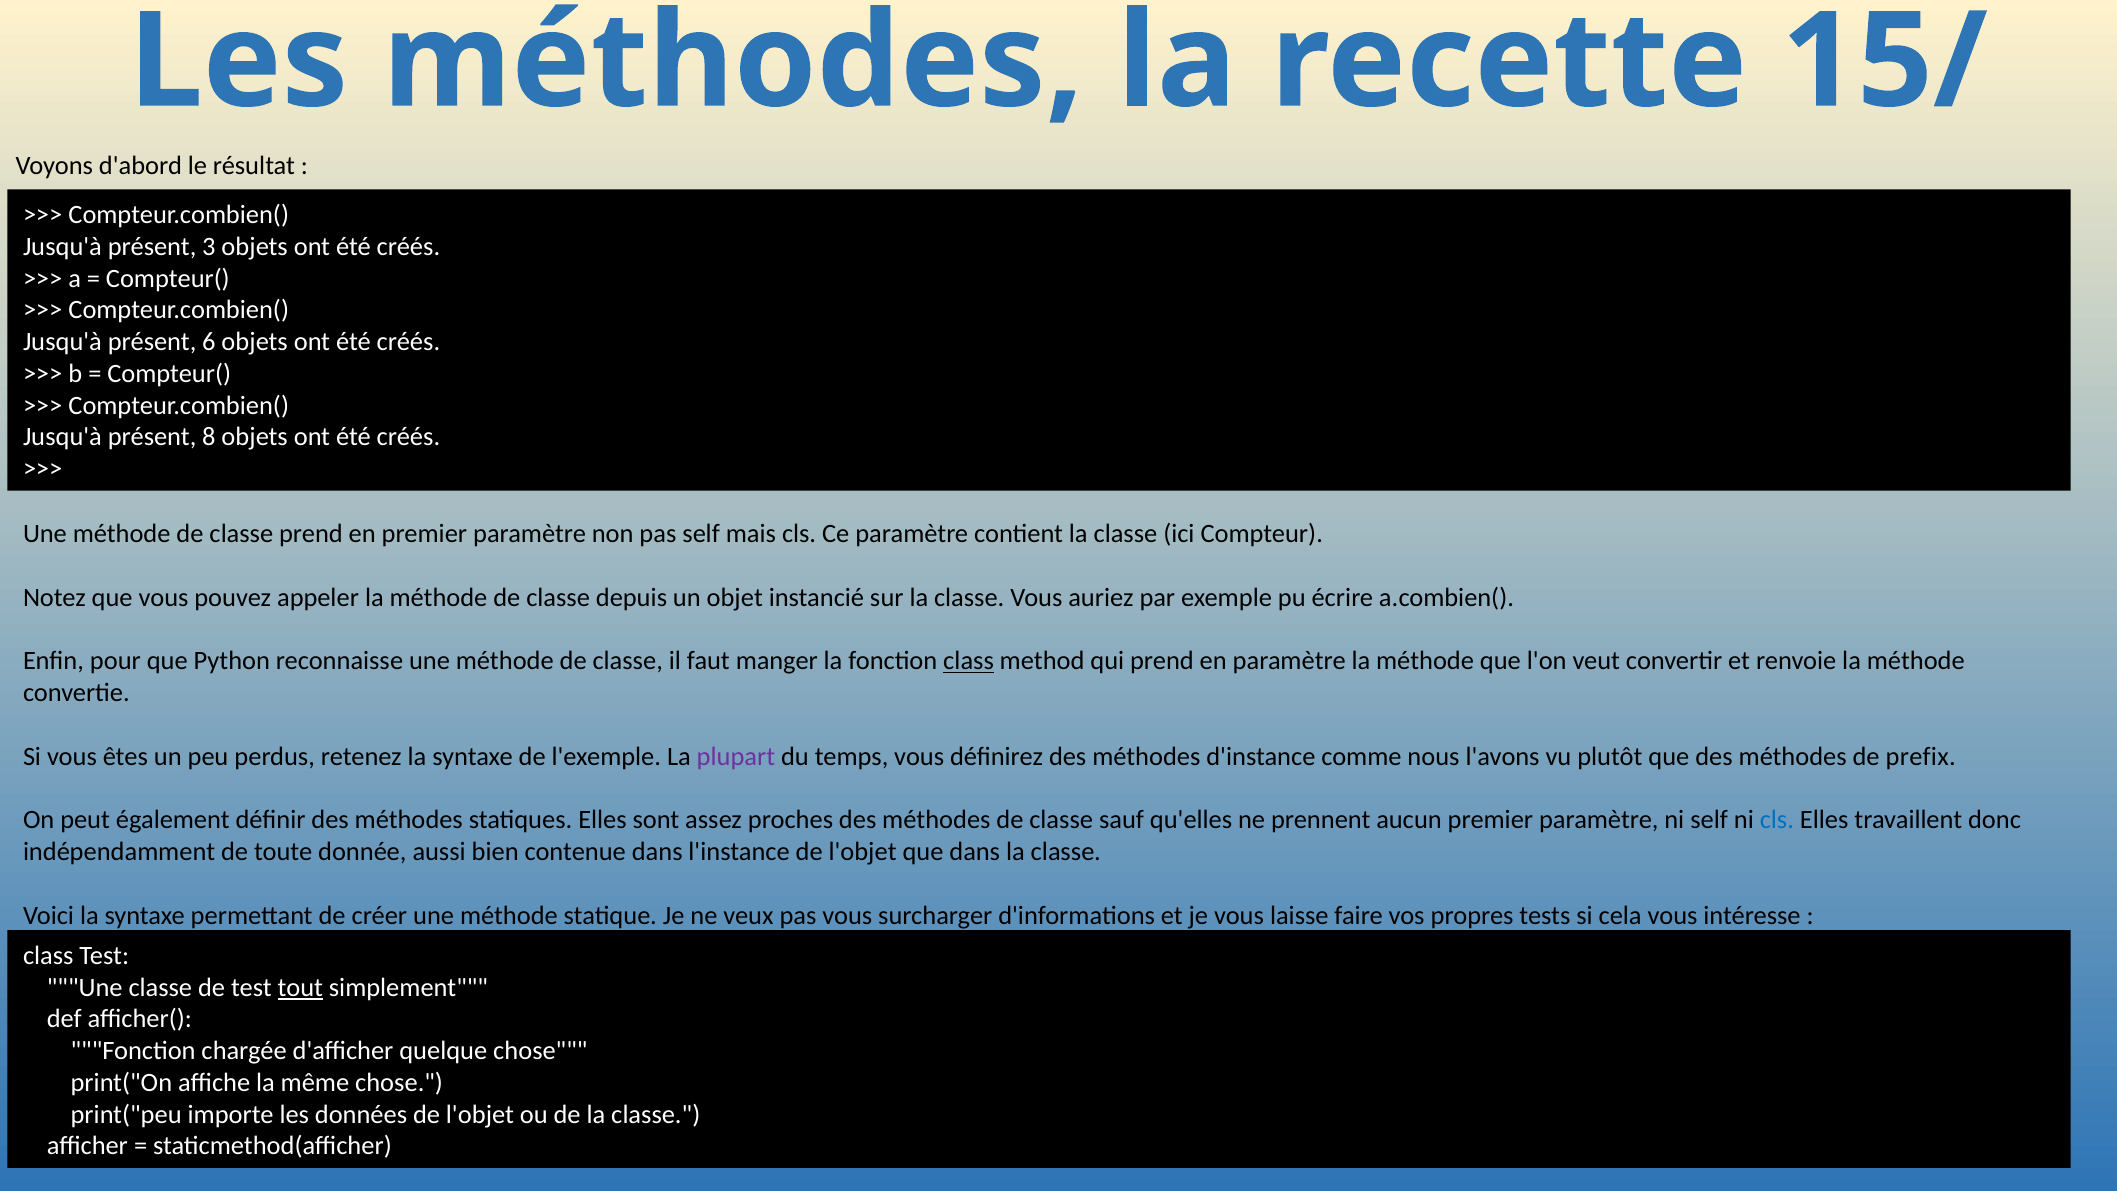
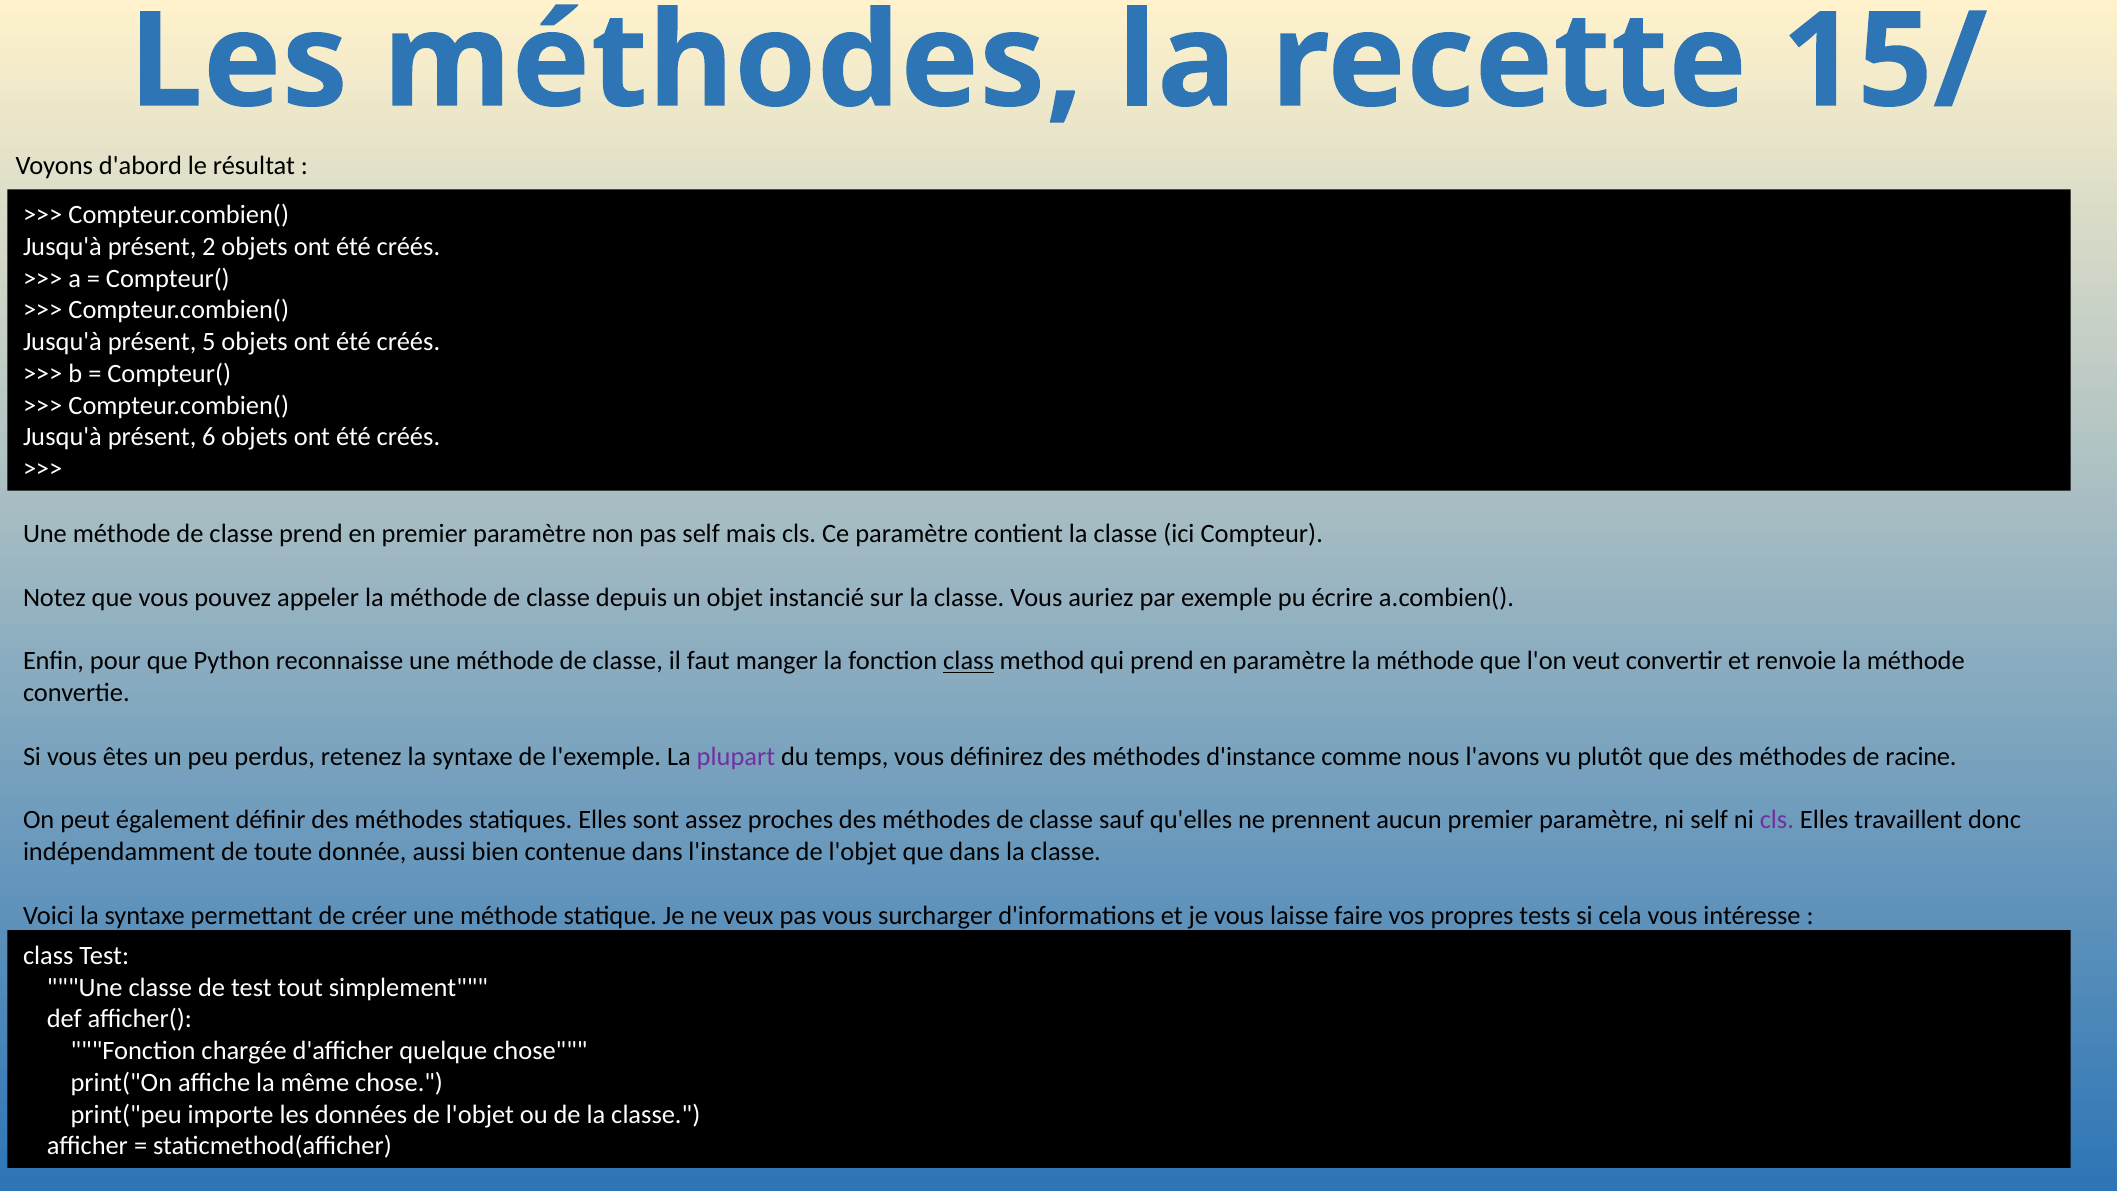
3: 3 -> 2 (209, 247)
6: 6 -> 5 (209, 342)
8: 8 -> 6 (209, 437)
prefix: prefix -> racine (1921, 756)
cls colour: blue -> purple (1777, 820)
tout underline: present -> none (300, 987)
